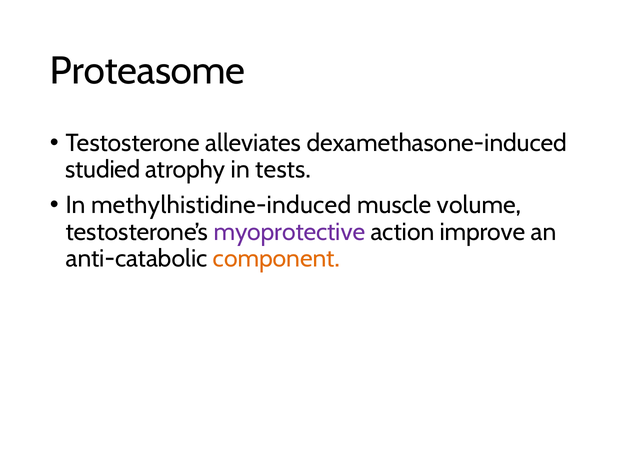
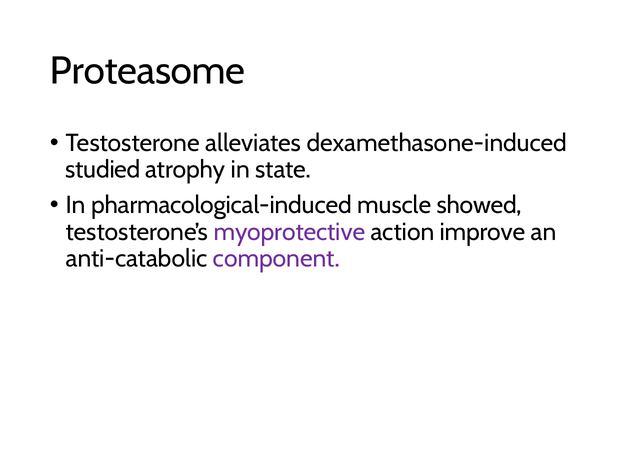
tests: tests -> state (283, 170)
methylhistidine-induced: methylhistidine-induced -> pharmacological-induced (221, 205)
volume: volume -> showed (479, 205)
component colour: orange -> purple (276, 258)
